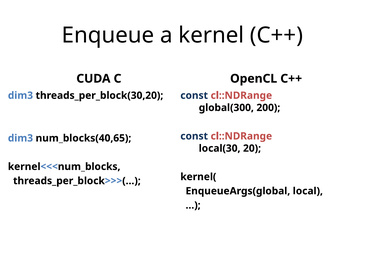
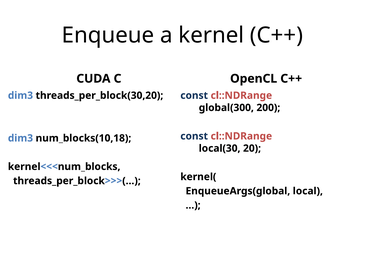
num_blocks(40,65: num_blocks(40,65 -> num_blocks(10,18 (83, 138)
